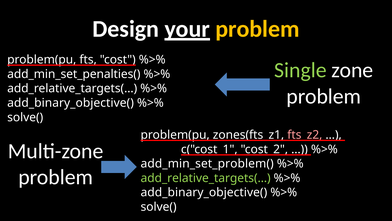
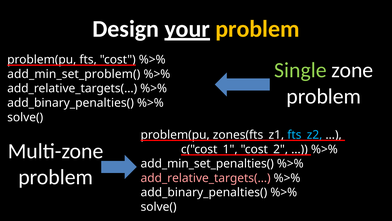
add_min_set_penalties(: add_min_set_penalties( -> add_min_set_problem( (74, 74)
add_binary_objective(: add_binary_objective( -> add_binary_penalties( (71, 103)
fts_z2 colour: pink -> light blue (305, 135)
add_min_set_problem(: add_min_set_problem( -> add_min_set_penalties( (207, 163)
add_relative_targets(… colour: light green -> pink (206, 178)
add_binary_objective(: add_binary_objective( -> add_binary_penalties( (204, 192)
